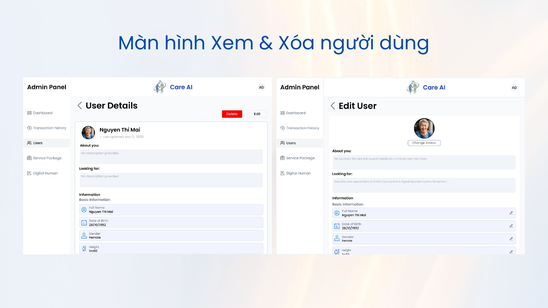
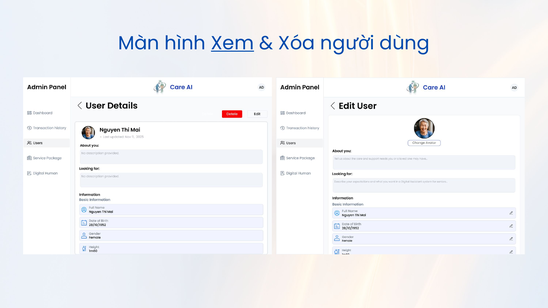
Xem underline: none -> present (232, 43)
